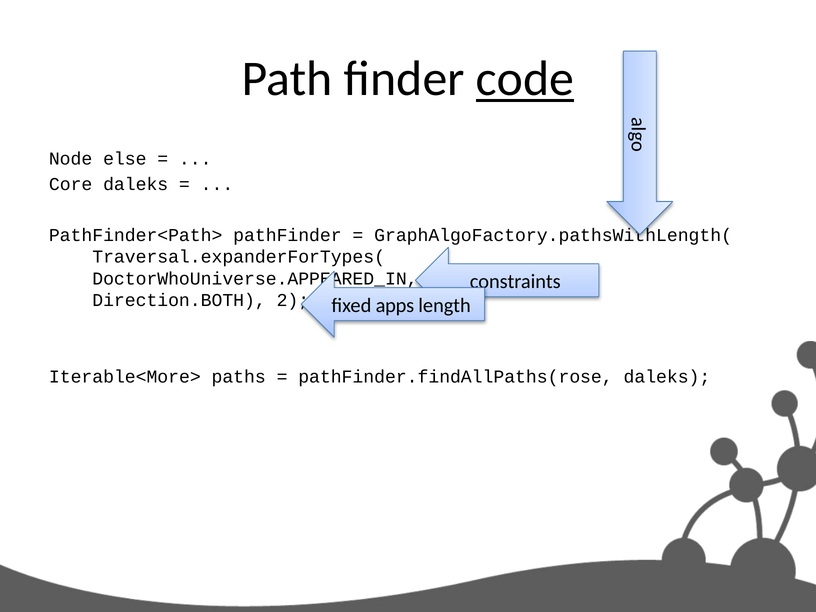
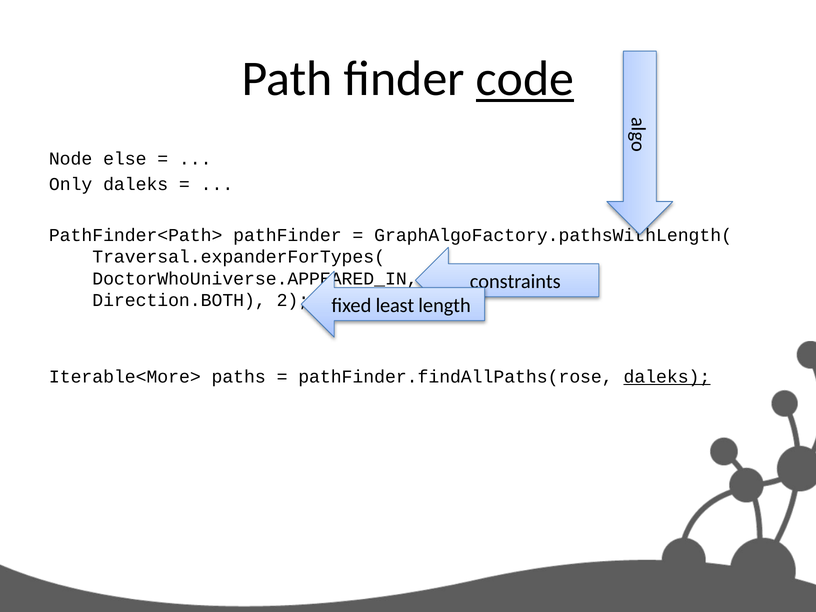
Core: Core -> Only (71, 184)
apps: apps -> least (395, 306)
daleks underline: none -> present (667, 377)
